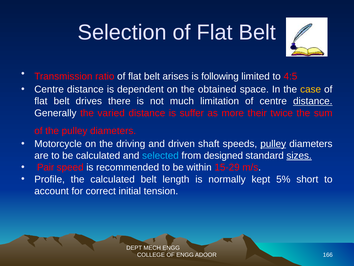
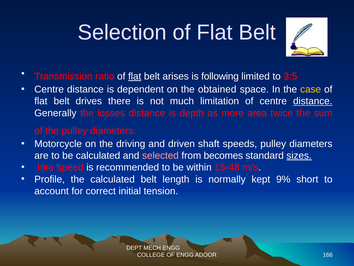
flat underline: none -> present (135, 76)
4:5: 4:5 -> 3:5 (290, 76)
varied: varied -> losses (111, 113)
suffer: suffer -> depth (192, 113)
their: their -> area (257, 113)
pulley underline: present -> none (273, 144)
selected colour: light blue -> pink (160, 155)
designed: designed -> becomes (223, 155)
Pair: Pair -> Into (45, 167)
15-29: 15-29 -> 15-48 (227, 167)
5%: 5% -> 9% (283, 179)
